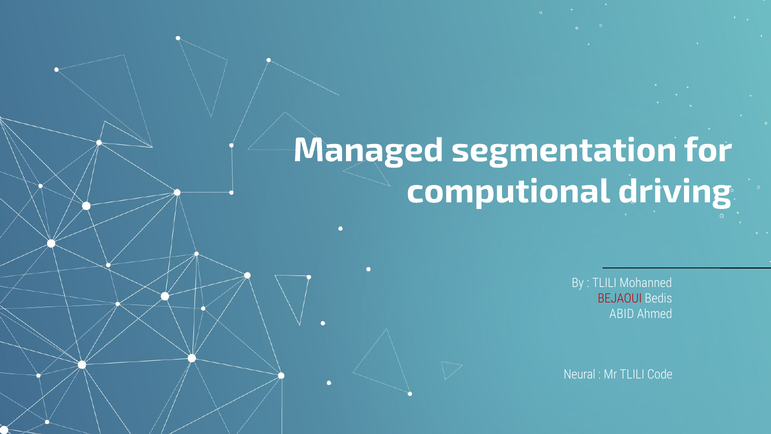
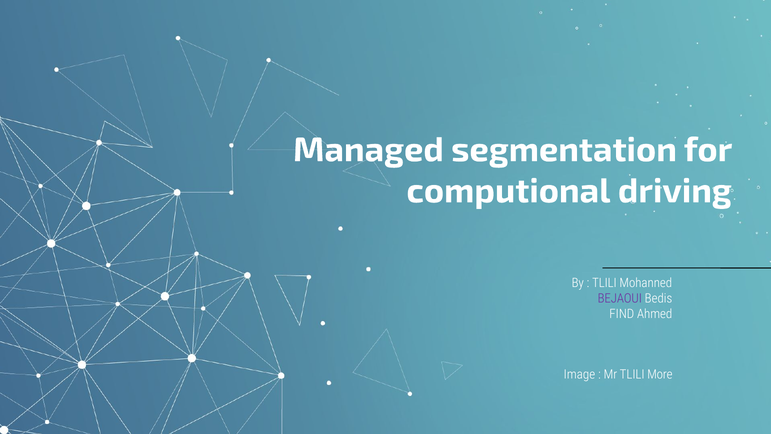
BEJAOUI colour: red -> purple (620, 298)
ABID: ABID -> FIND (622, 314)
Neural: Neural -> Image (579, 374)
Code: Code -> More (660, 374)
